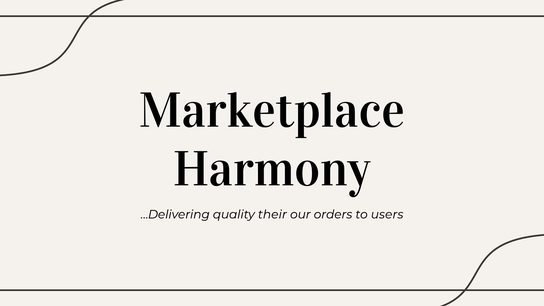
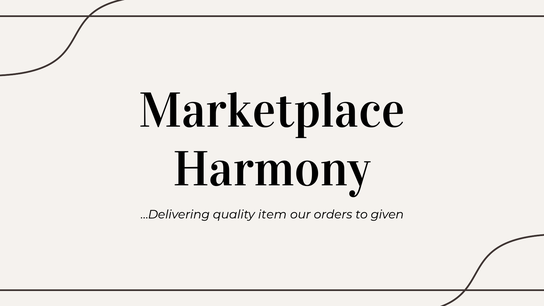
their: their -> item (272, 214)
users: users -> given (387, 214)
